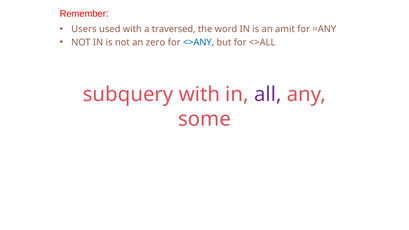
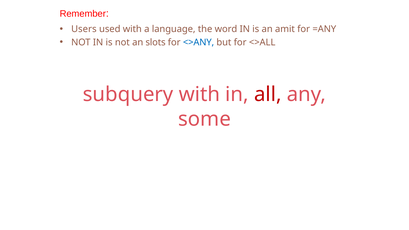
traversed: traversed -> language (174, 29)
zero: zero -> slots (156, 42)
all colour: purple -> red (268, 94)
